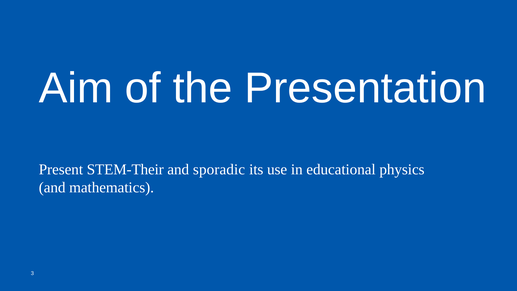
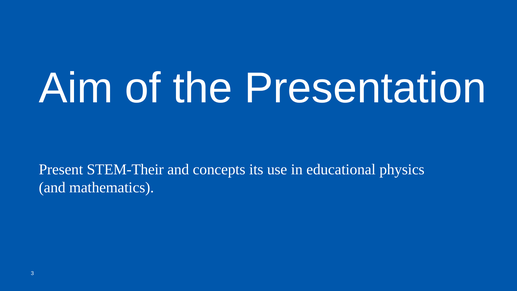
sporadic: sporadic -> concepts (219, 169)
